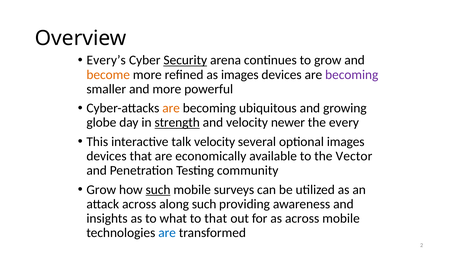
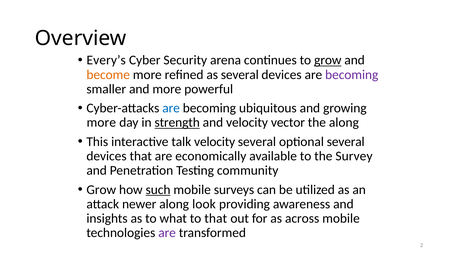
Security underline: present -> none (185, 60)
grow underline: none -> present (328, 60)
as images: images -> several (240, 75)
are colour: orange -> blue (171, 108)
globe: globe -> more (101, 123)
newer: newer -> vector (288, 123)
the every: every -> along (344, 123)
optional images: images -> several (346, 142)
Vector: Vector -> Survey (354, 157)
attack across: across -> newer (139, 205)
along such: such -> look (204, 205)
are colour: blue -> purple (167, 233)
